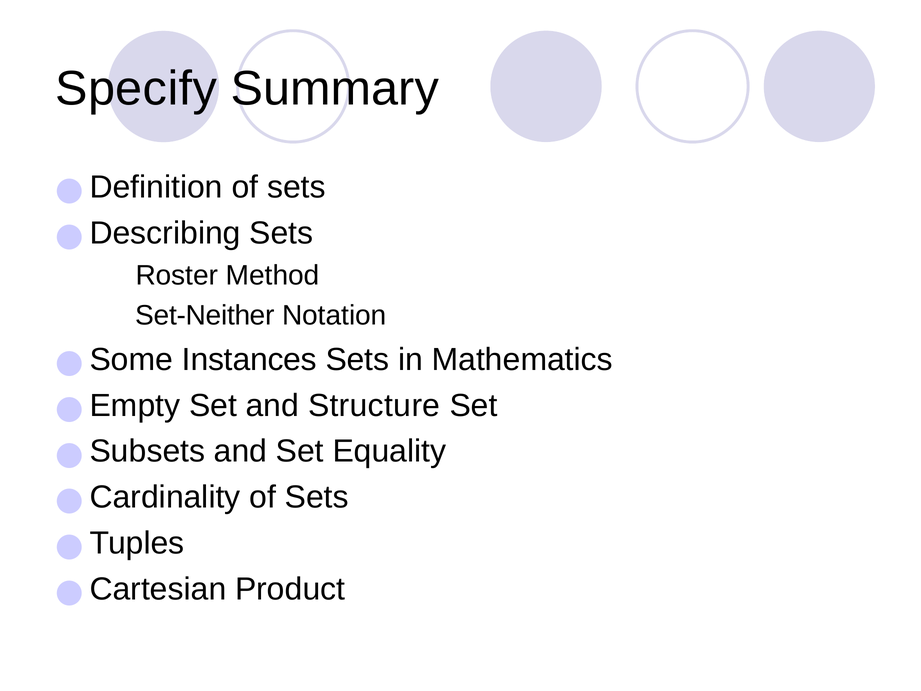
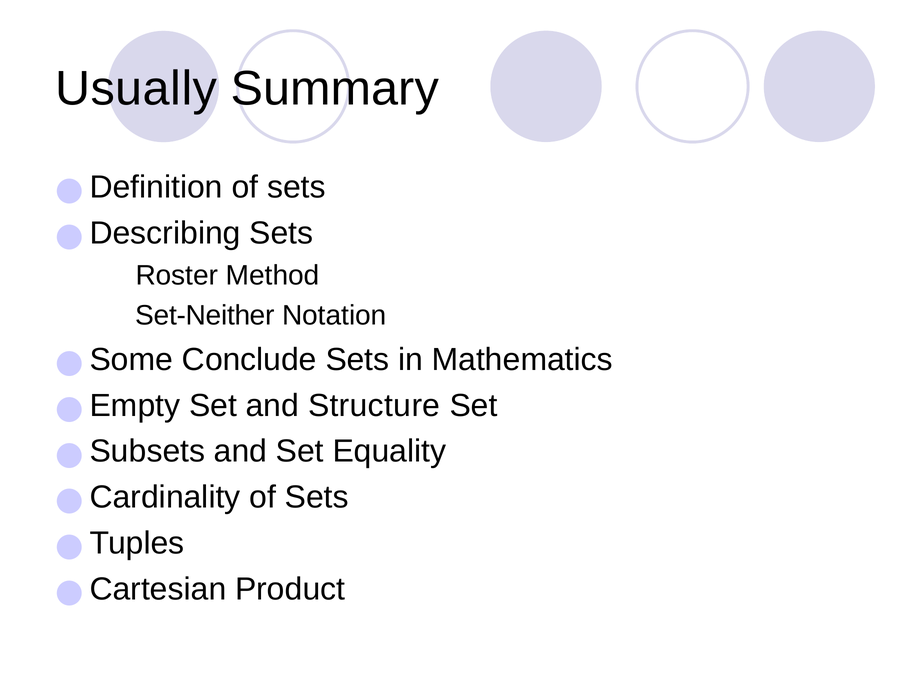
Specify: Specify -> Usually (136, 89)
Instances: Instances -> Conclude (249, 359)
